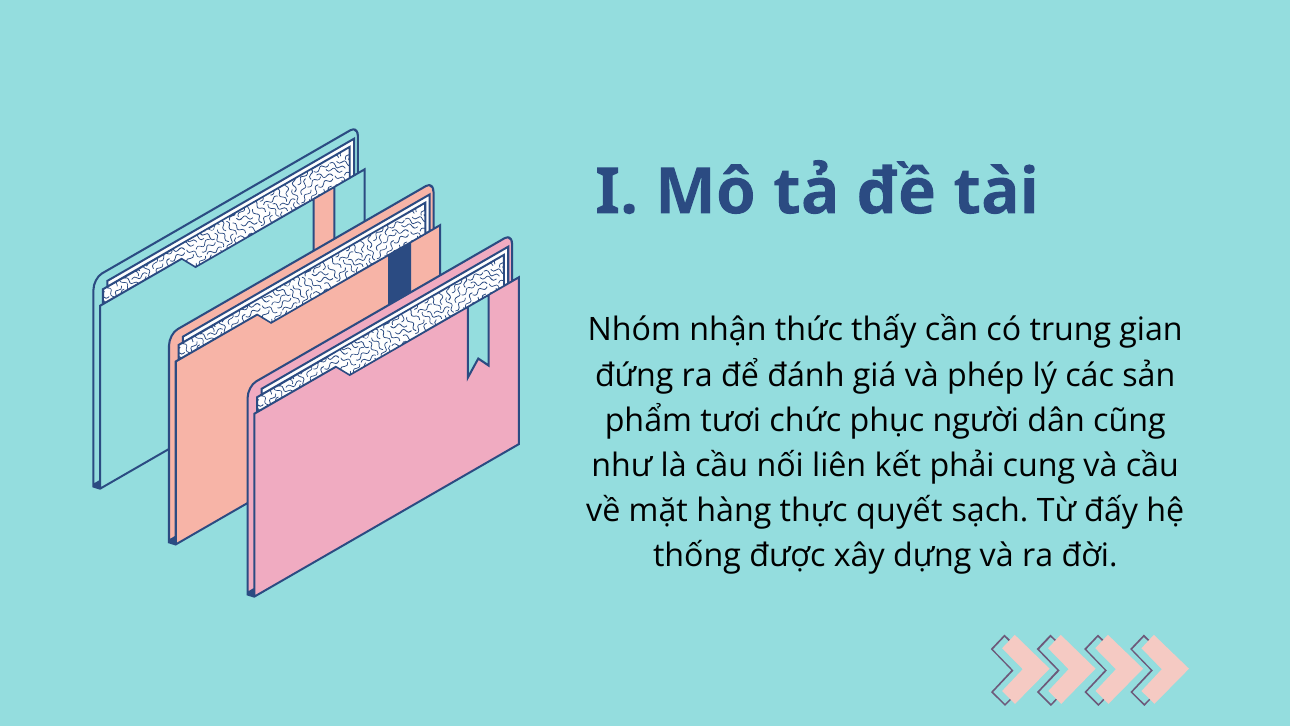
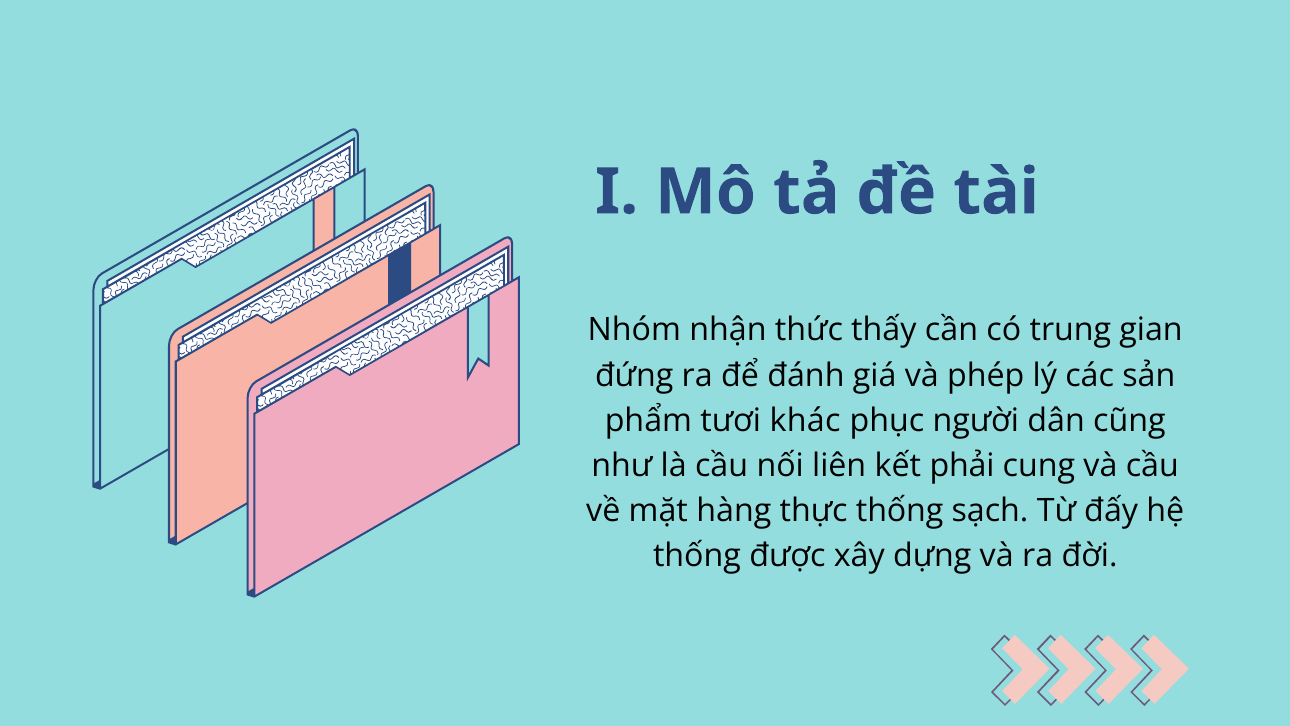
chức: chức -> khác (805, 420)
thực quyết: quyết -> thống (900, 511)
